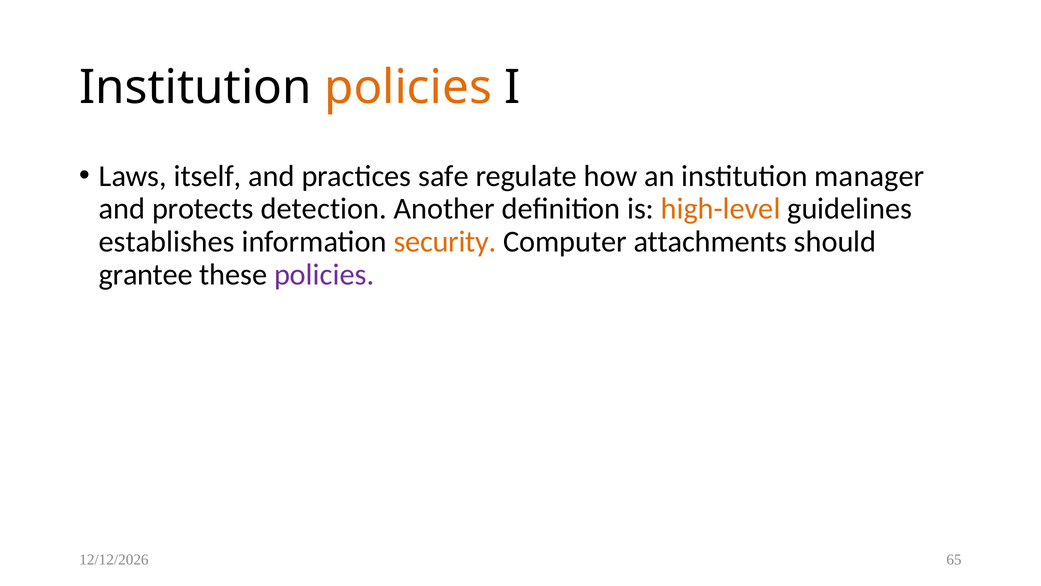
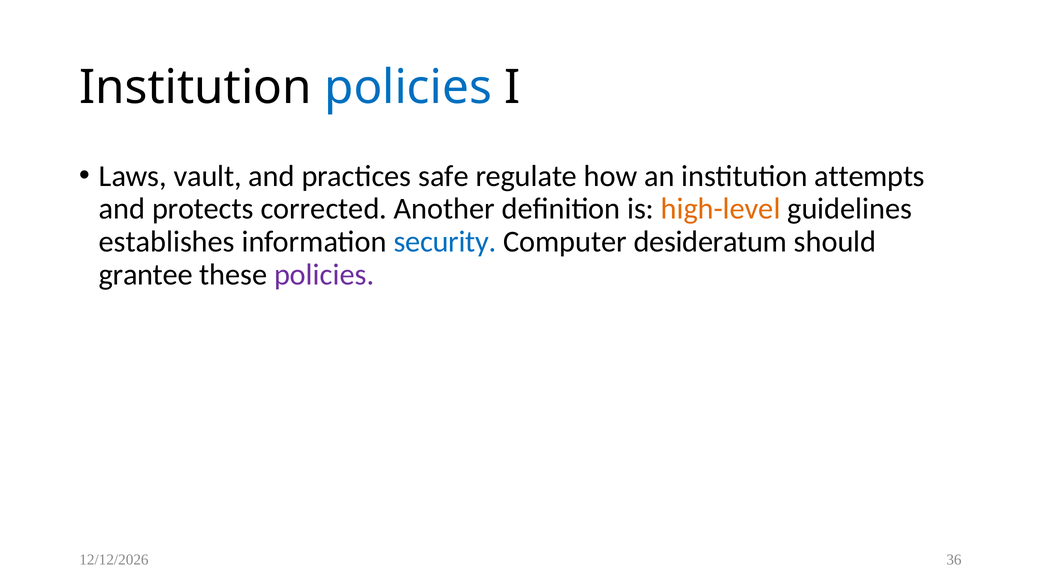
policies colour: orange -> blue (408, 87)
itself: itself -> vault (208, 176)
manager: manager -> attempts (870, 176)
detection: detection -> corrected (324, 209)
security colour: orange -> blue (445, 242)
attachments: attachments -> desideratum (710, 242)
65: 65 -> 36 (954, 559)
